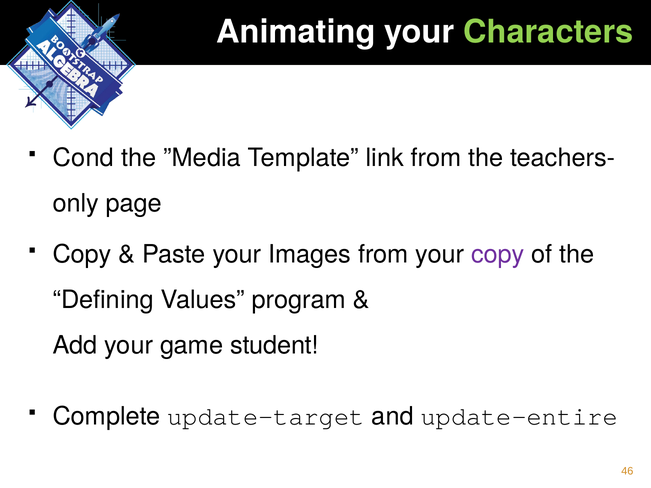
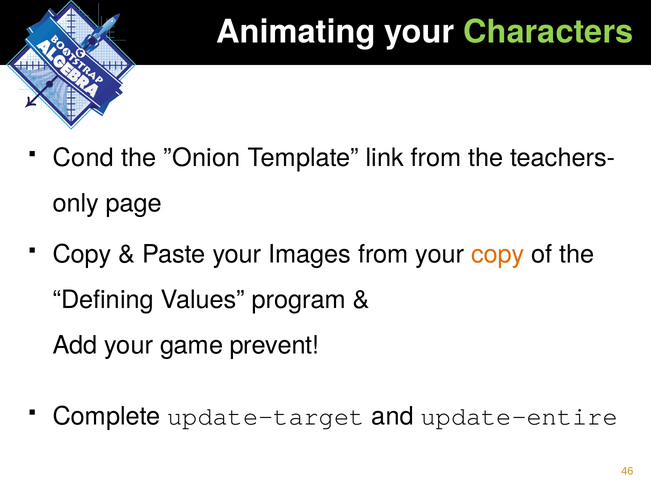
”Media: ”Media -> ”Onion (202, 158)
copy colour: purple -> orange (498, 254)
student: student -> prevent (274, 346)
